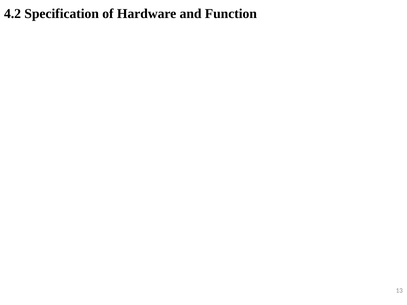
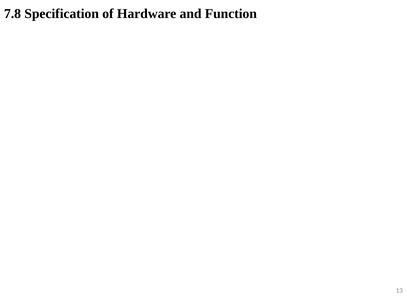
4.2: 4.2 -> 7.8 (13, 14)
